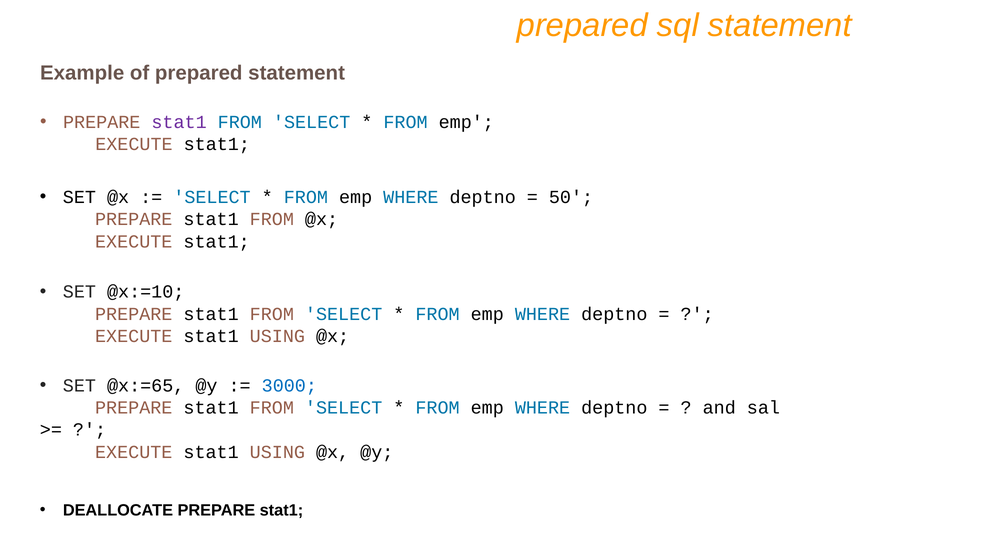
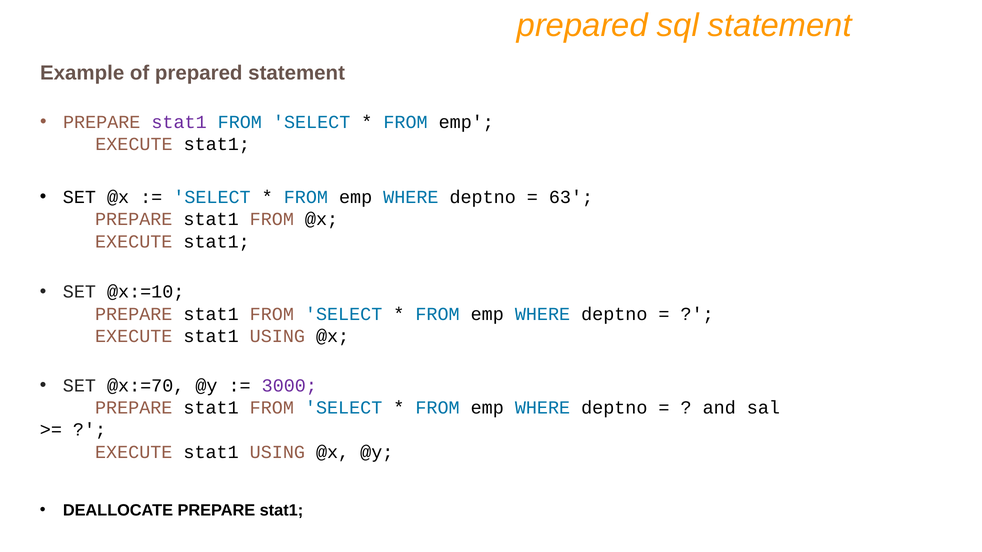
50: 50 -> 63 (571, 197)
@x:=65: @x:=65 -> @x:=70 (146, 386)
3000 colour: blue -> purple (289, 386)
